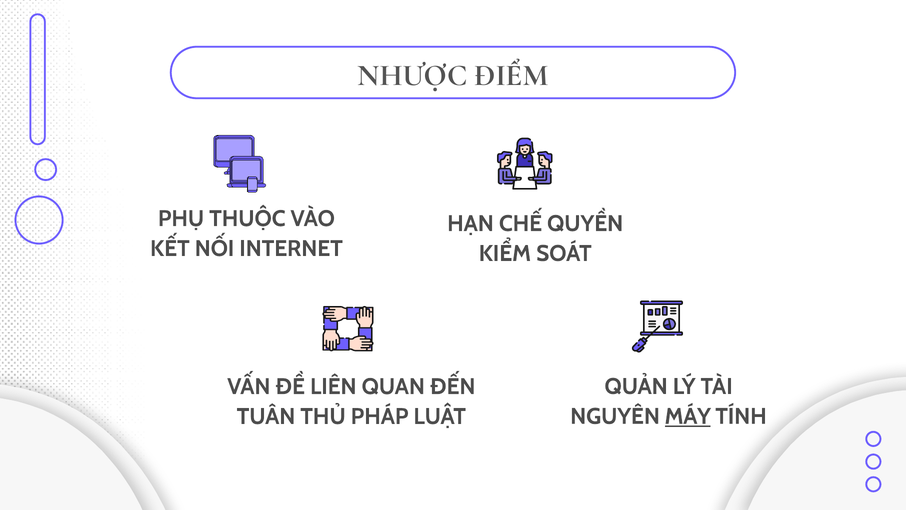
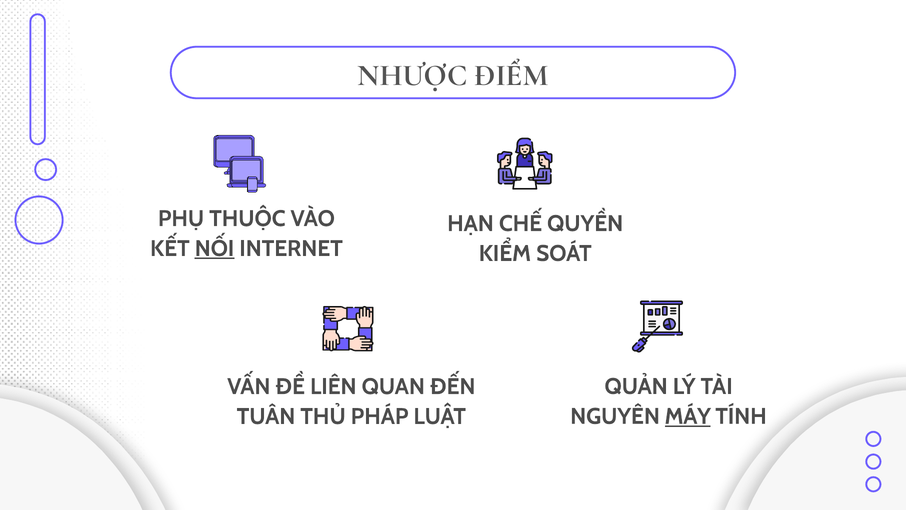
NỐI underline: none -> present (215, 248)
